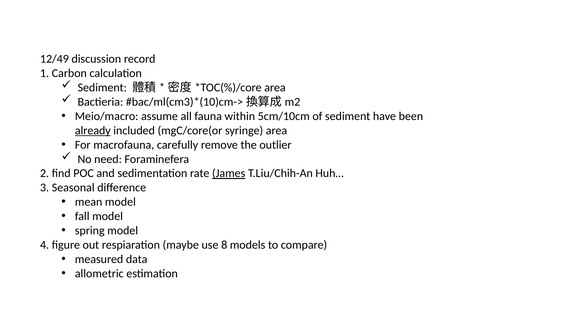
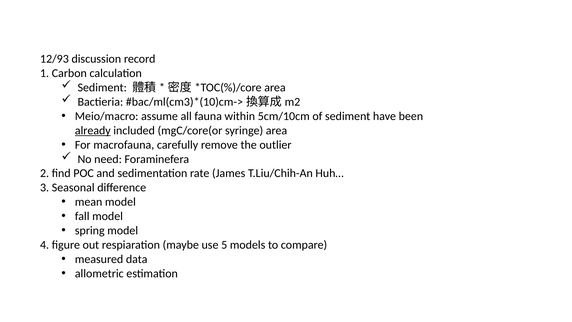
12/49: 12/49 -> 12/93 (54, 59)
James underline: present -> none (229, 173)
8: 8 -> 5 (224, 245)
